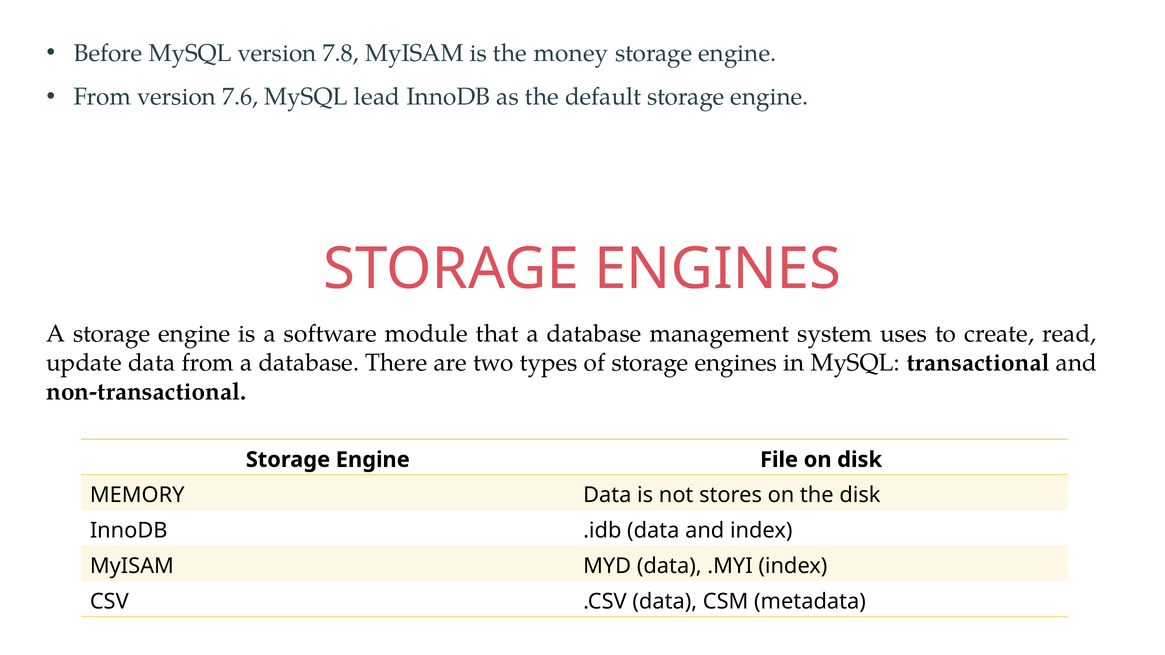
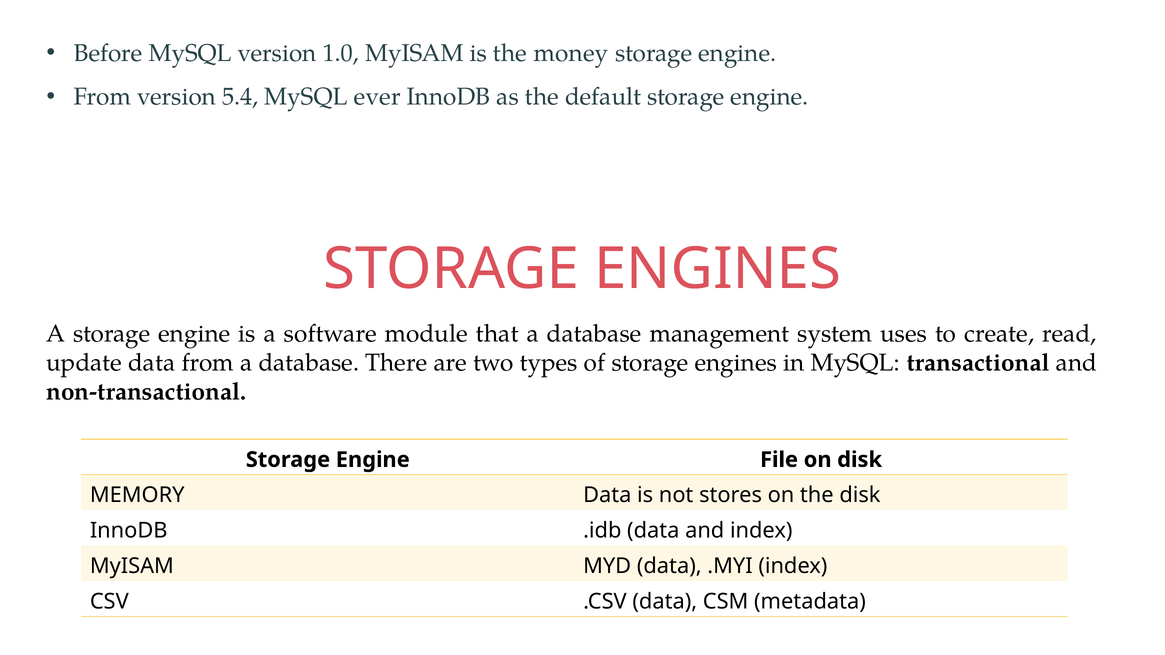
7.8: 7.8 -> 1.0 (341, 53)
7.6: 7.6 -> 5.4 (240, 97)
lead: lead -> ever (377, 97)
